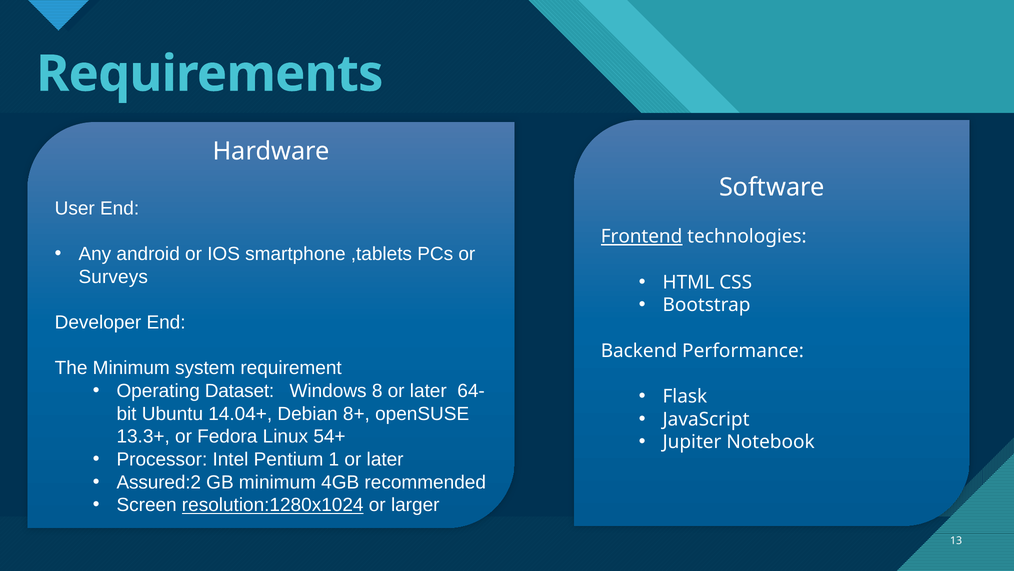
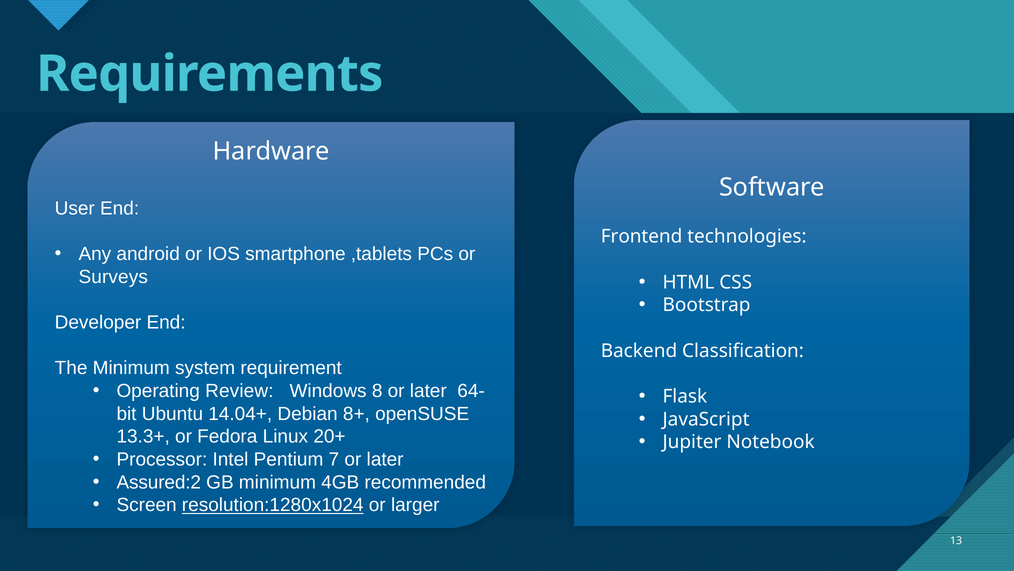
Frontend underline: present -> none (642, 236)
Performance: Performance -> Classification (743, 350)
Dataset: Dataset -> Review (239, 391)
54+: 54+ -> 20+ (329, 436)
1: 1 -> 7 (334, 459)
